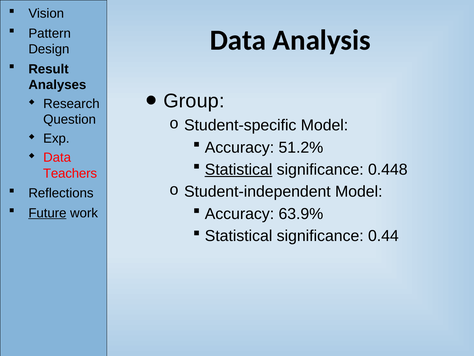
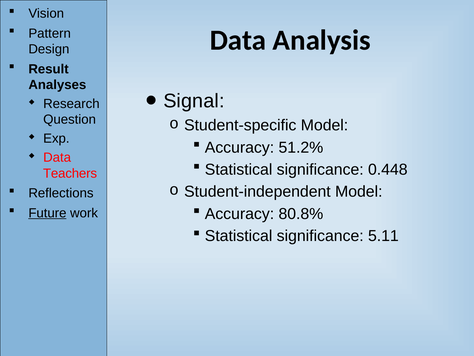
Group: Group -> Signal (194, 101)
Statistical underline: present -> none (239, 169)
63.9%: 63.9% -> 80.8% (301, 214)
0.44: 0.44 -> 5.11 (383, 236)
